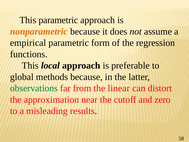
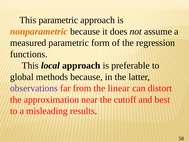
empirical: empirical -> measured (28, 43)
observations colour: green -> purple (34, 88)
zero: zero -> best (162, 99)
